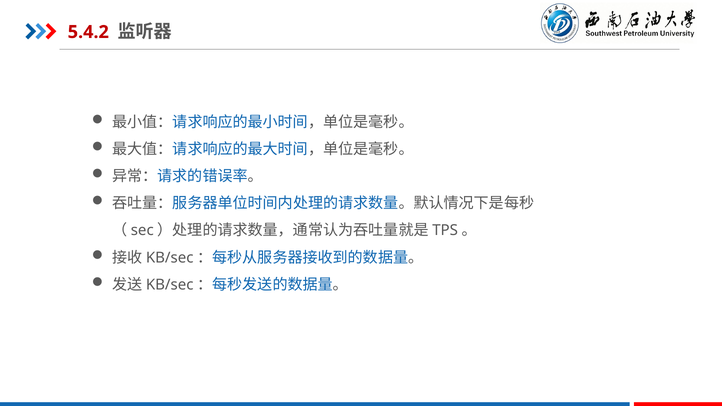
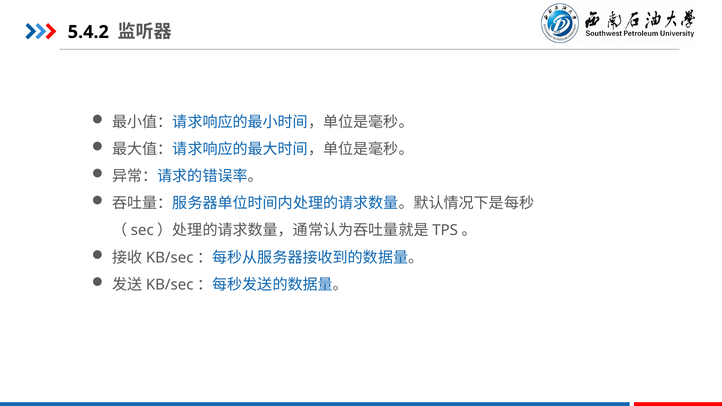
5.4.2 colour: red -> black (88, 32)
